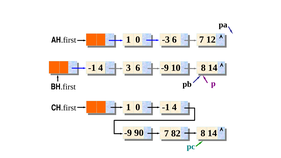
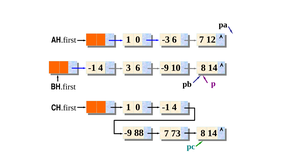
90: 90 -> 88 (139, 133)
82: 82 -> 73 (176, 134)
